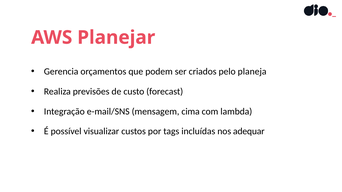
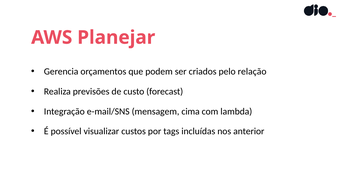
planeja: planeja -> relação (252, 72)
adequar: adequar -> anterior (249, 132)
